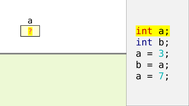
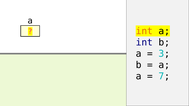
int colour: red -> orange (144, 31)
